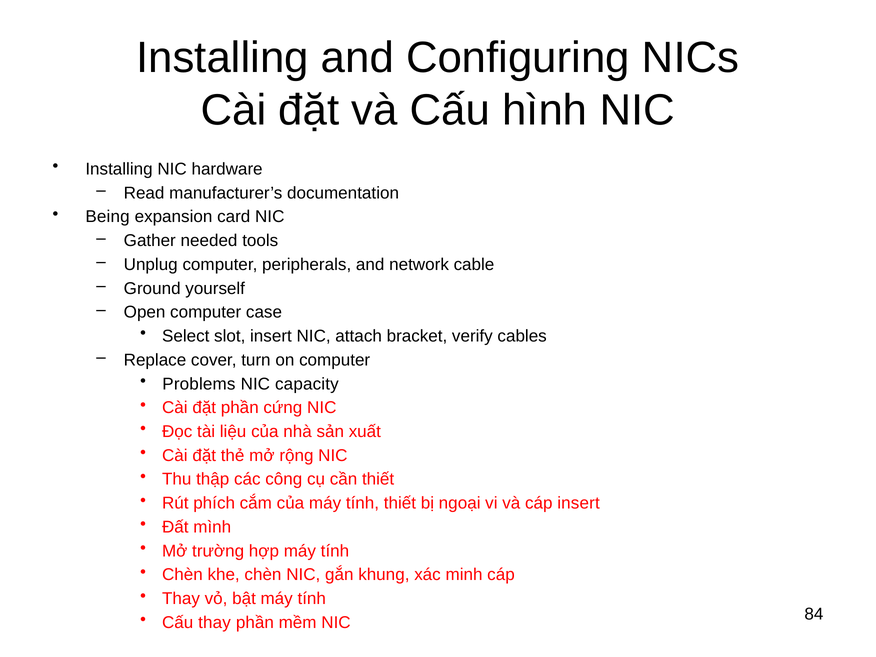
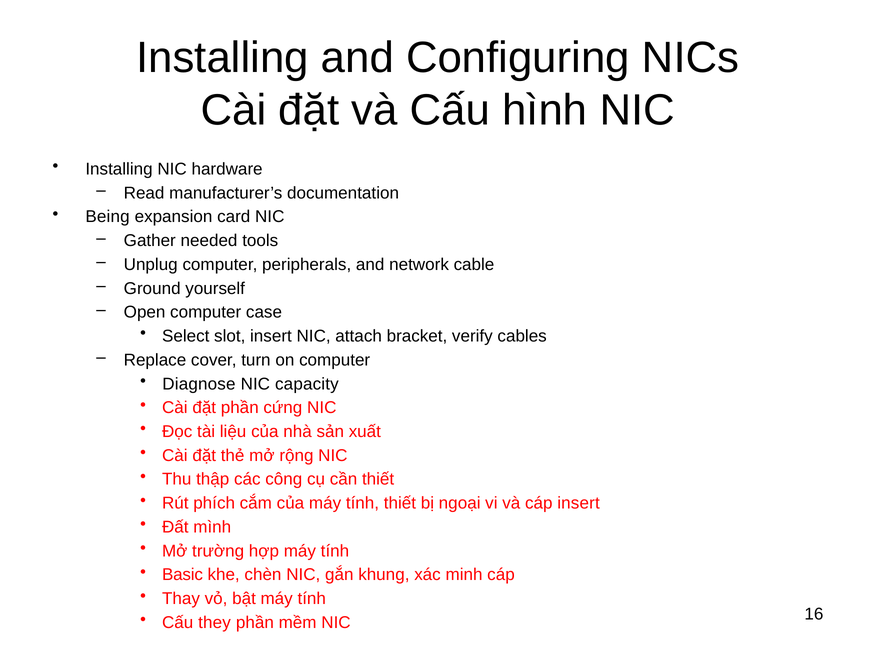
Problems: Problems -> Diagnose (199, 384)
Chèn: Chèn -> Basic (182, 575)
Cấu thay: thay -> they (215, 623)
84: 84 -> 16 (814, 614)
